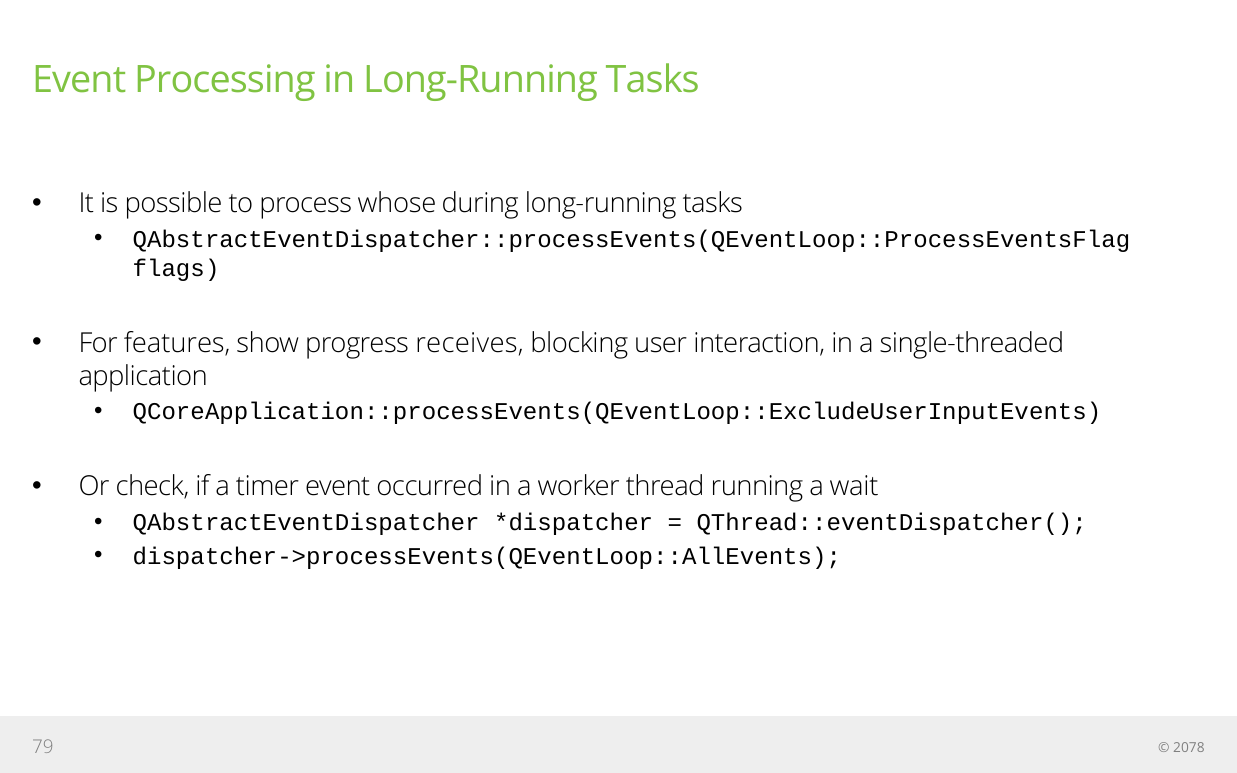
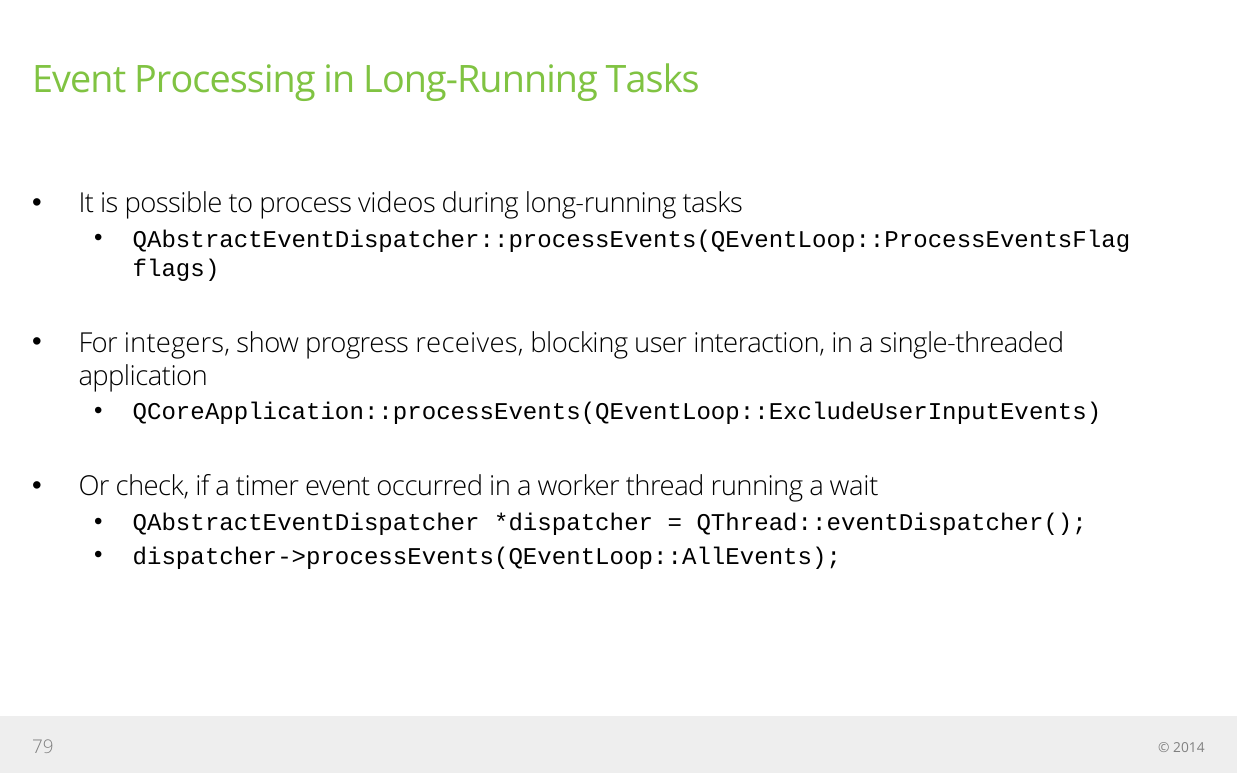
whose: whose -> videos (397, 204)
features: features -> integers (177, 343)
2078: 2078 -> 2014 (1189, 748)
